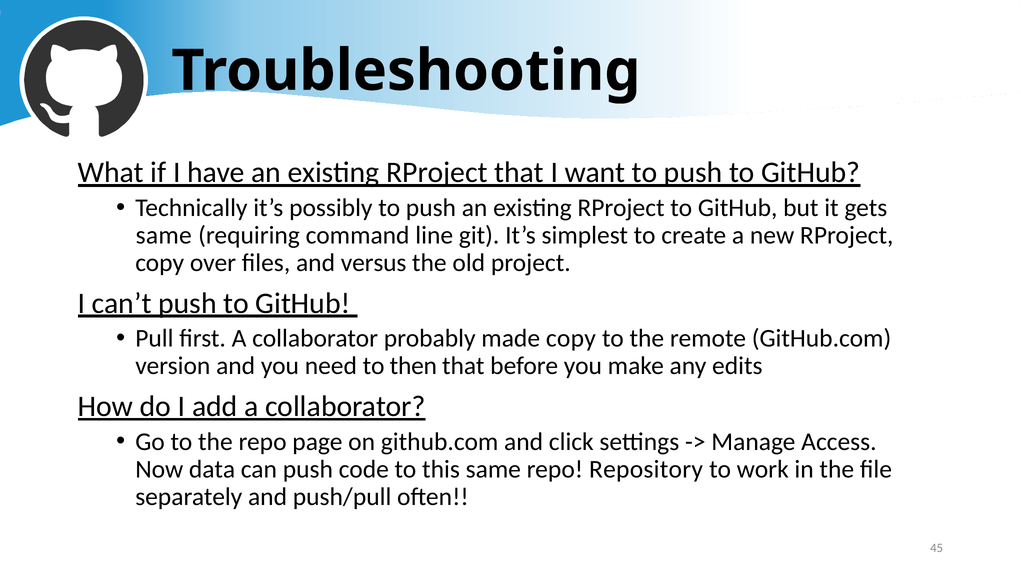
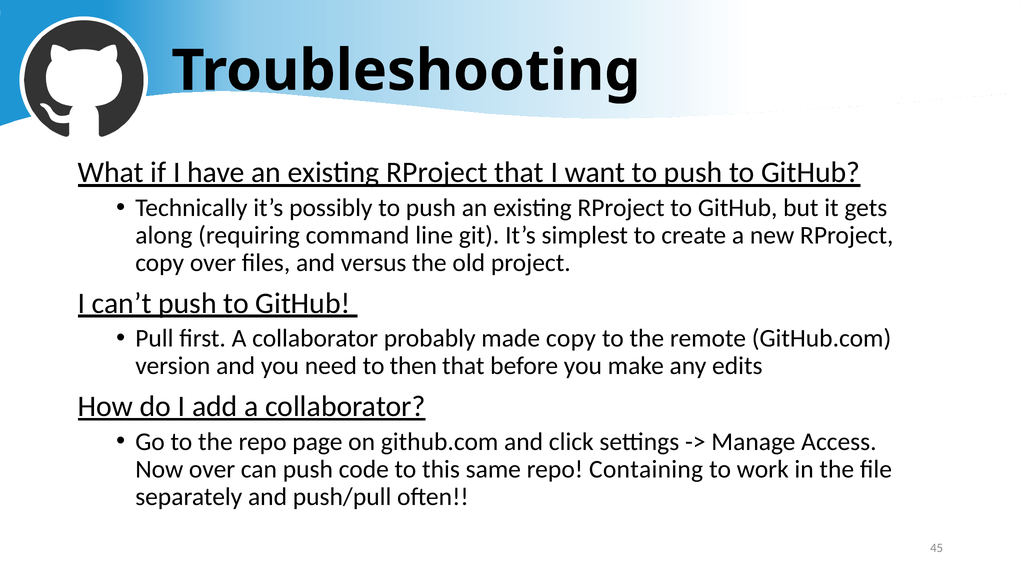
same: same -> along (164, 235)
Now data: data -> over (212, 469)
Repository: Repository -> Containing (646, 469)
